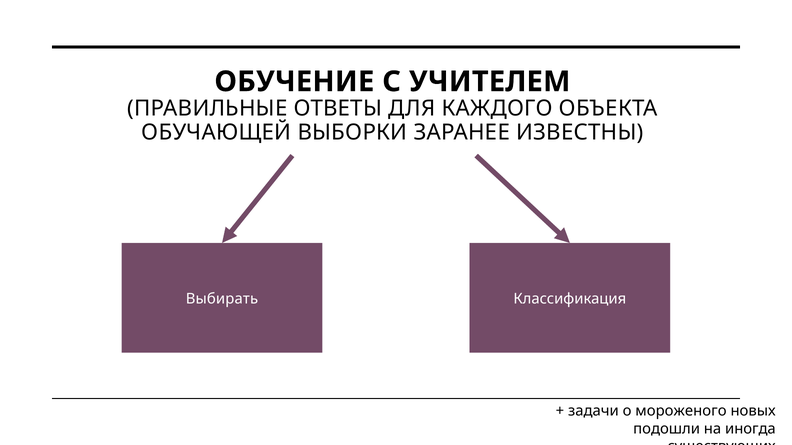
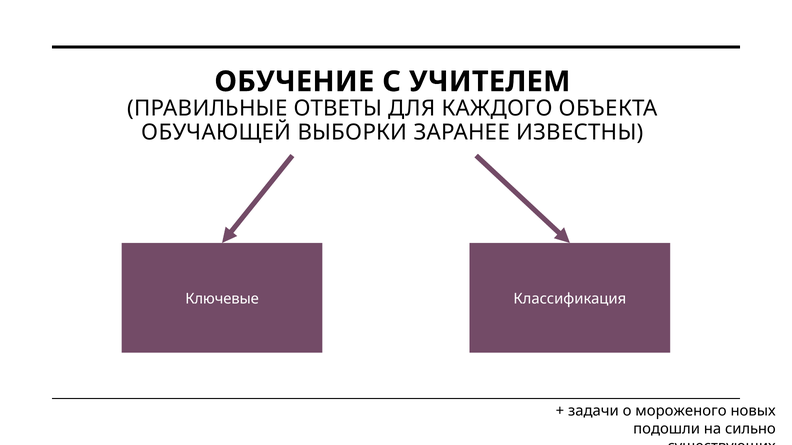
Выбирать: Выбирать -> Ключевые (222, 299)
иногда: иногда -> сильно (750, 429)
